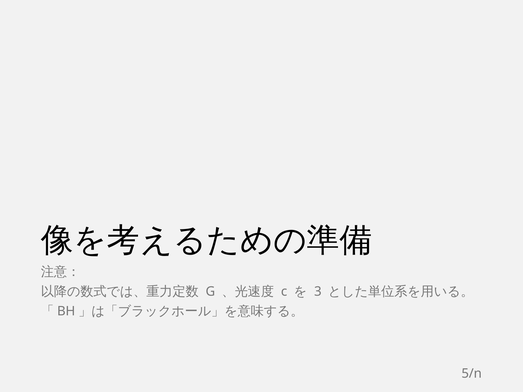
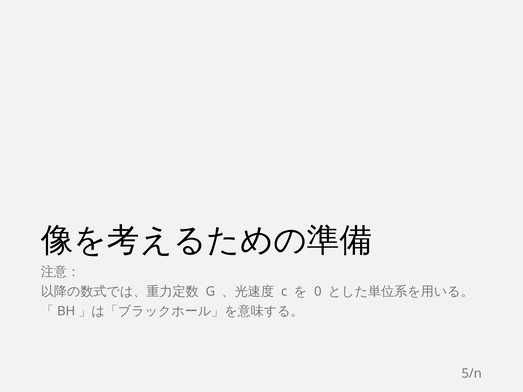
3: 3 -> 0 (318, 292)
